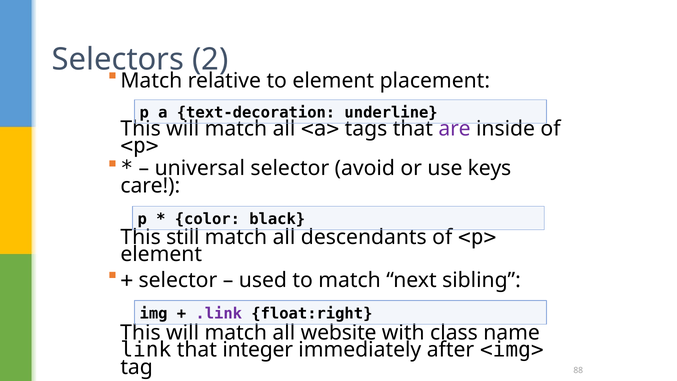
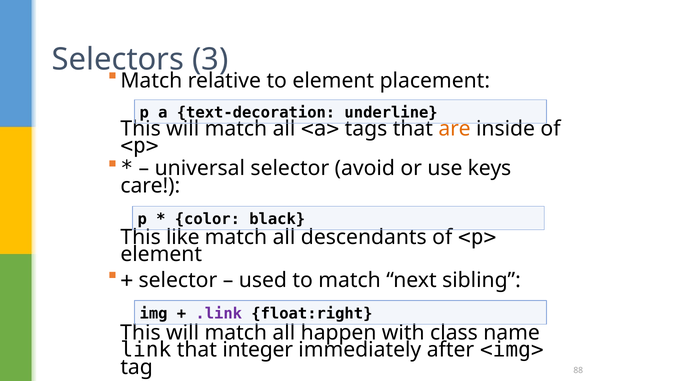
2: 2 -> 3 (210, 59)
are colour: purple -> orange (455, 129)
still: still -> like (183, 237)
website: website -> happen (339, 332)
